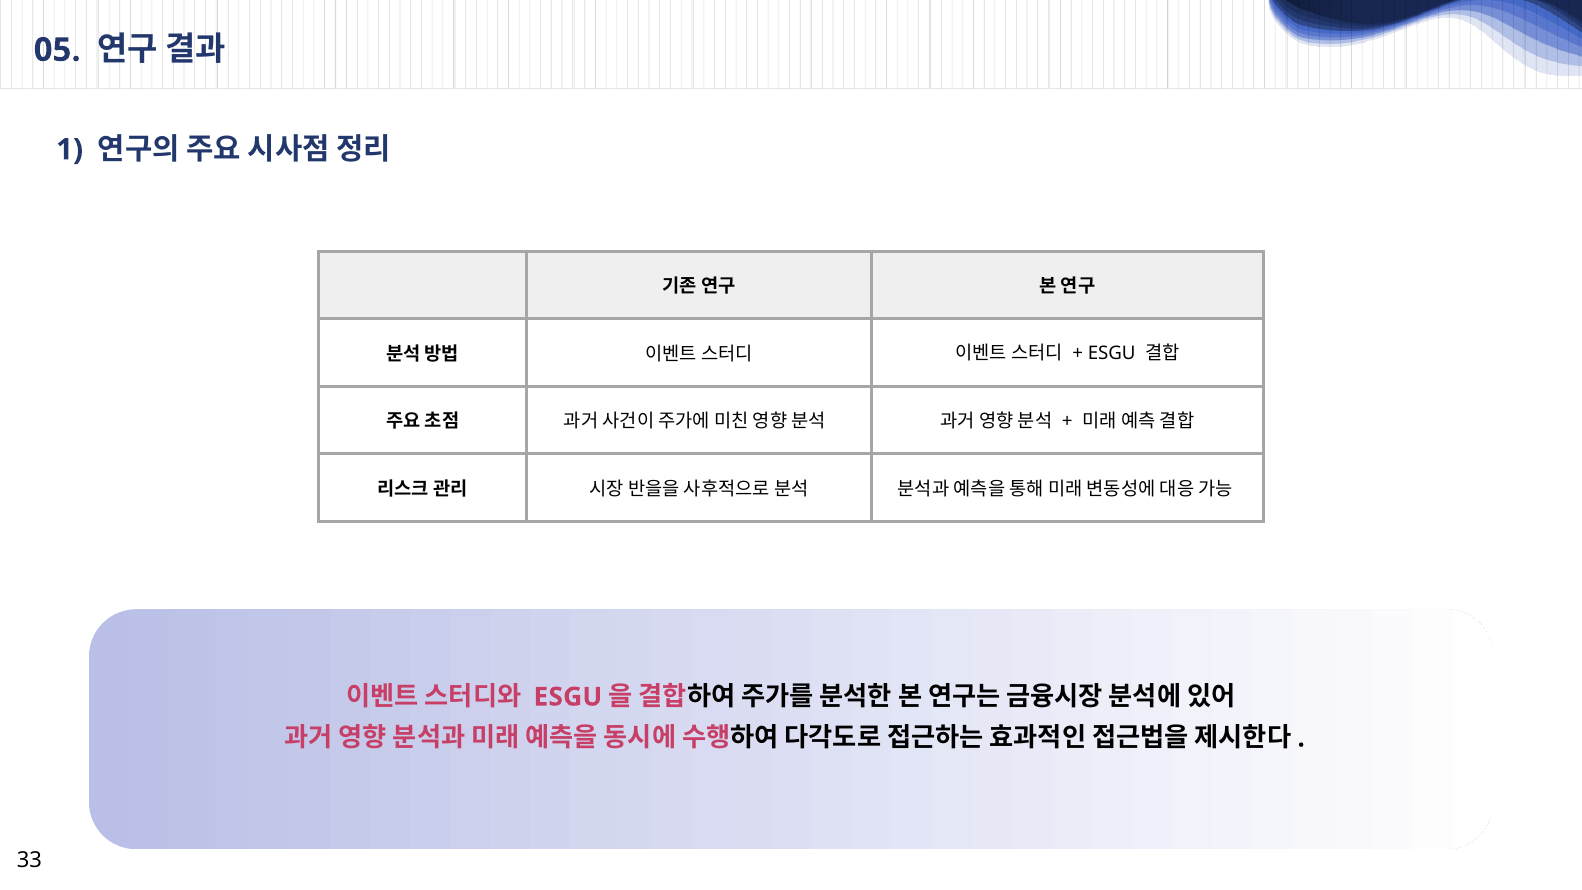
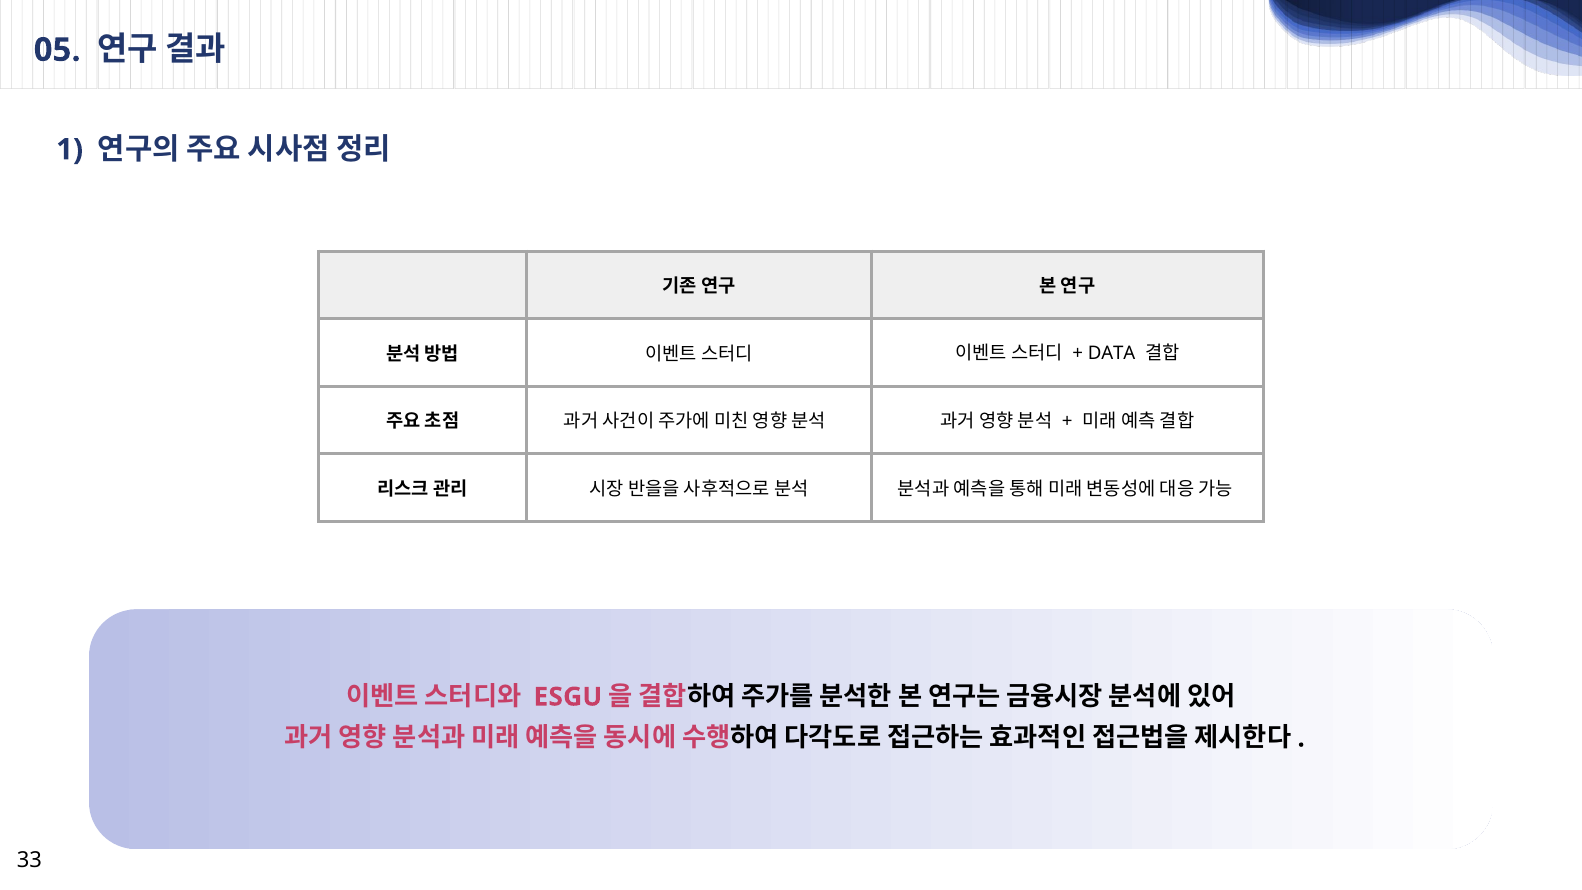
ESGU: ESGU -> DATA (1112, 354)
